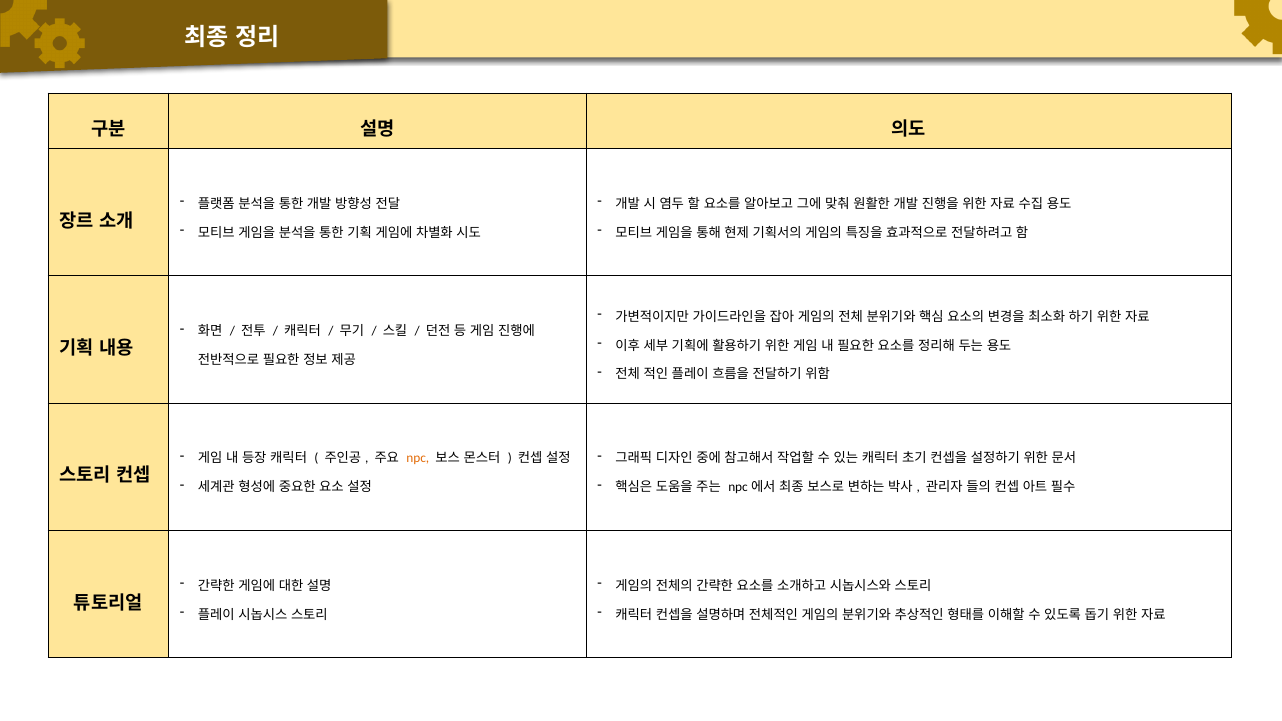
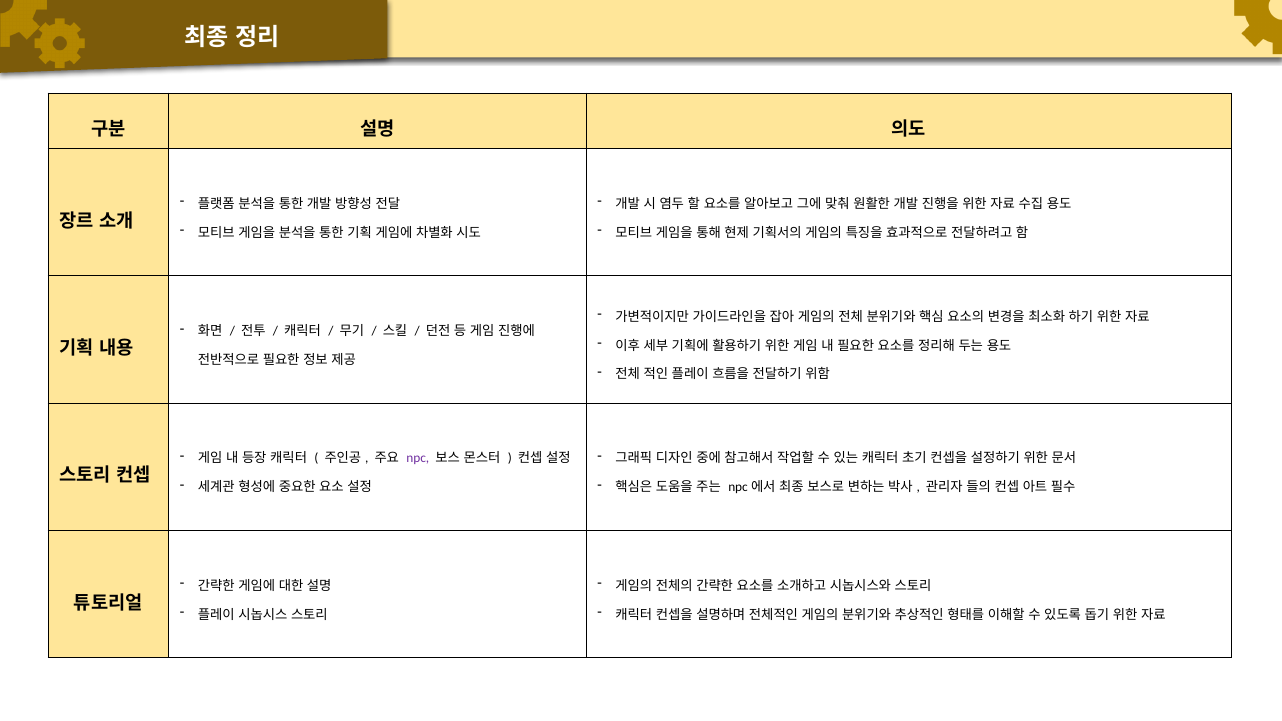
npc colour: orange -> purple (418, 459)
